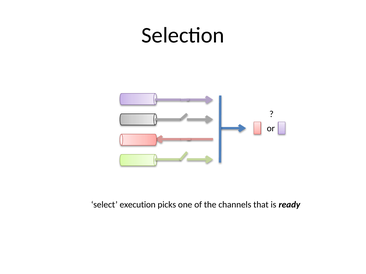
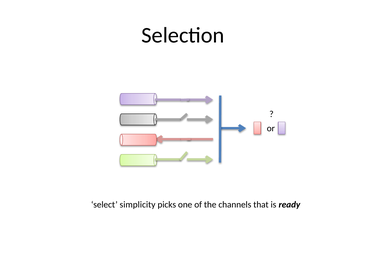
execution: execution -> simplicity (138, 205)
